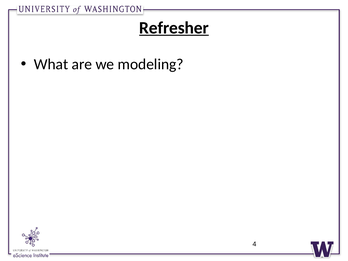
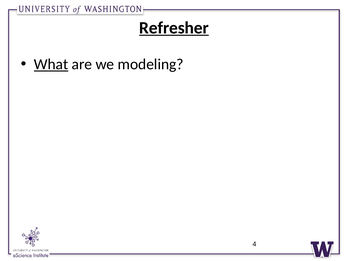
What underline: none -> present (51, 64)
